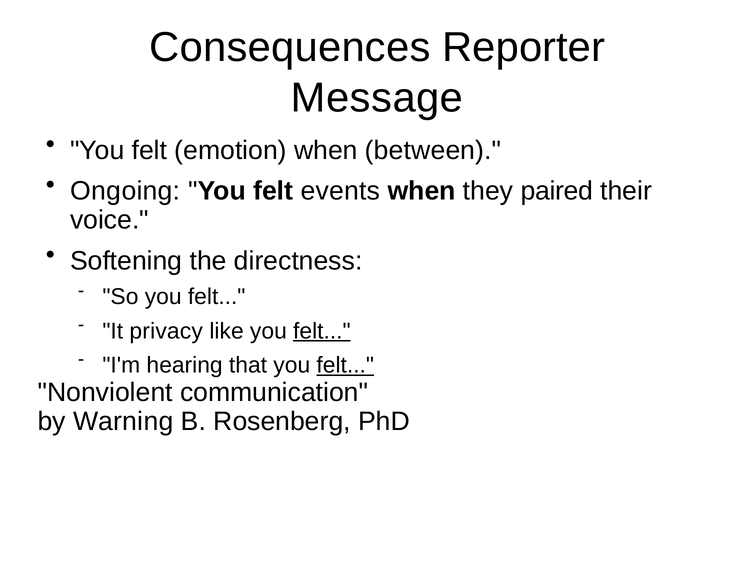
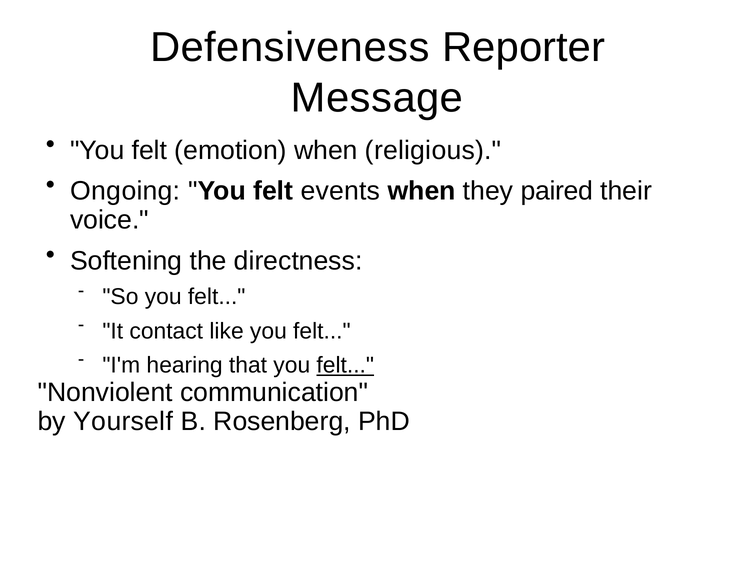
Consequences: Consequences -> Defensiveness (290, 48)
between: between -> religious (433, 150)
privacy: privacy -> contact (166, 331)
felt underline: present -> none (322, 331)
Warning: Warning -> Yourself (123, 422)
